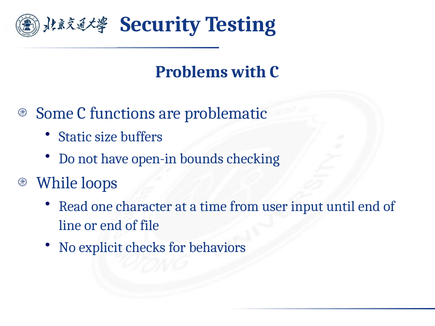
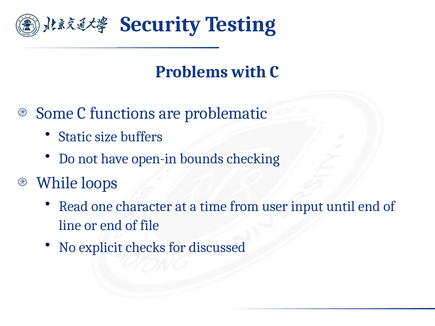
behaviors: behaviors -> discussed (217, 248)
